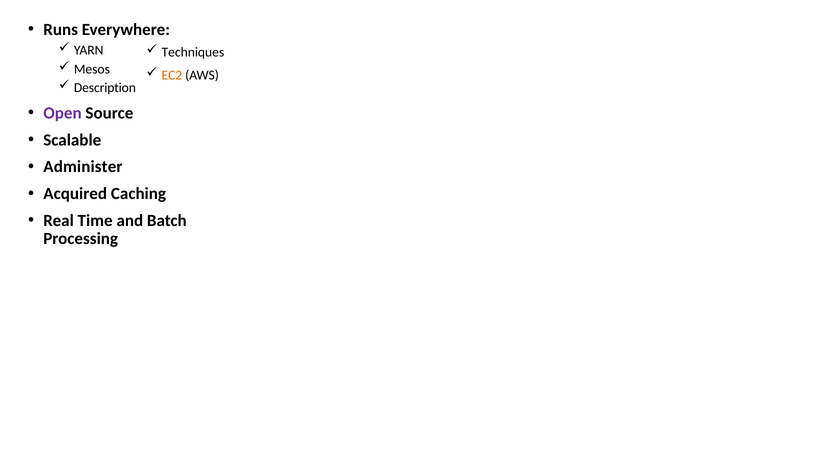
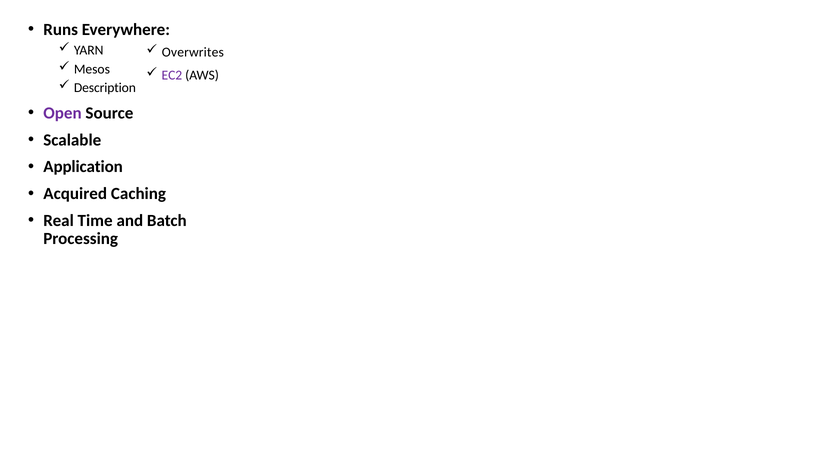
Techniques: Techniques -> Overwrites (193, 52)
EC2 colour: orange -> purple (172, 75)
Administer: Administer -> Application (83, 167)
